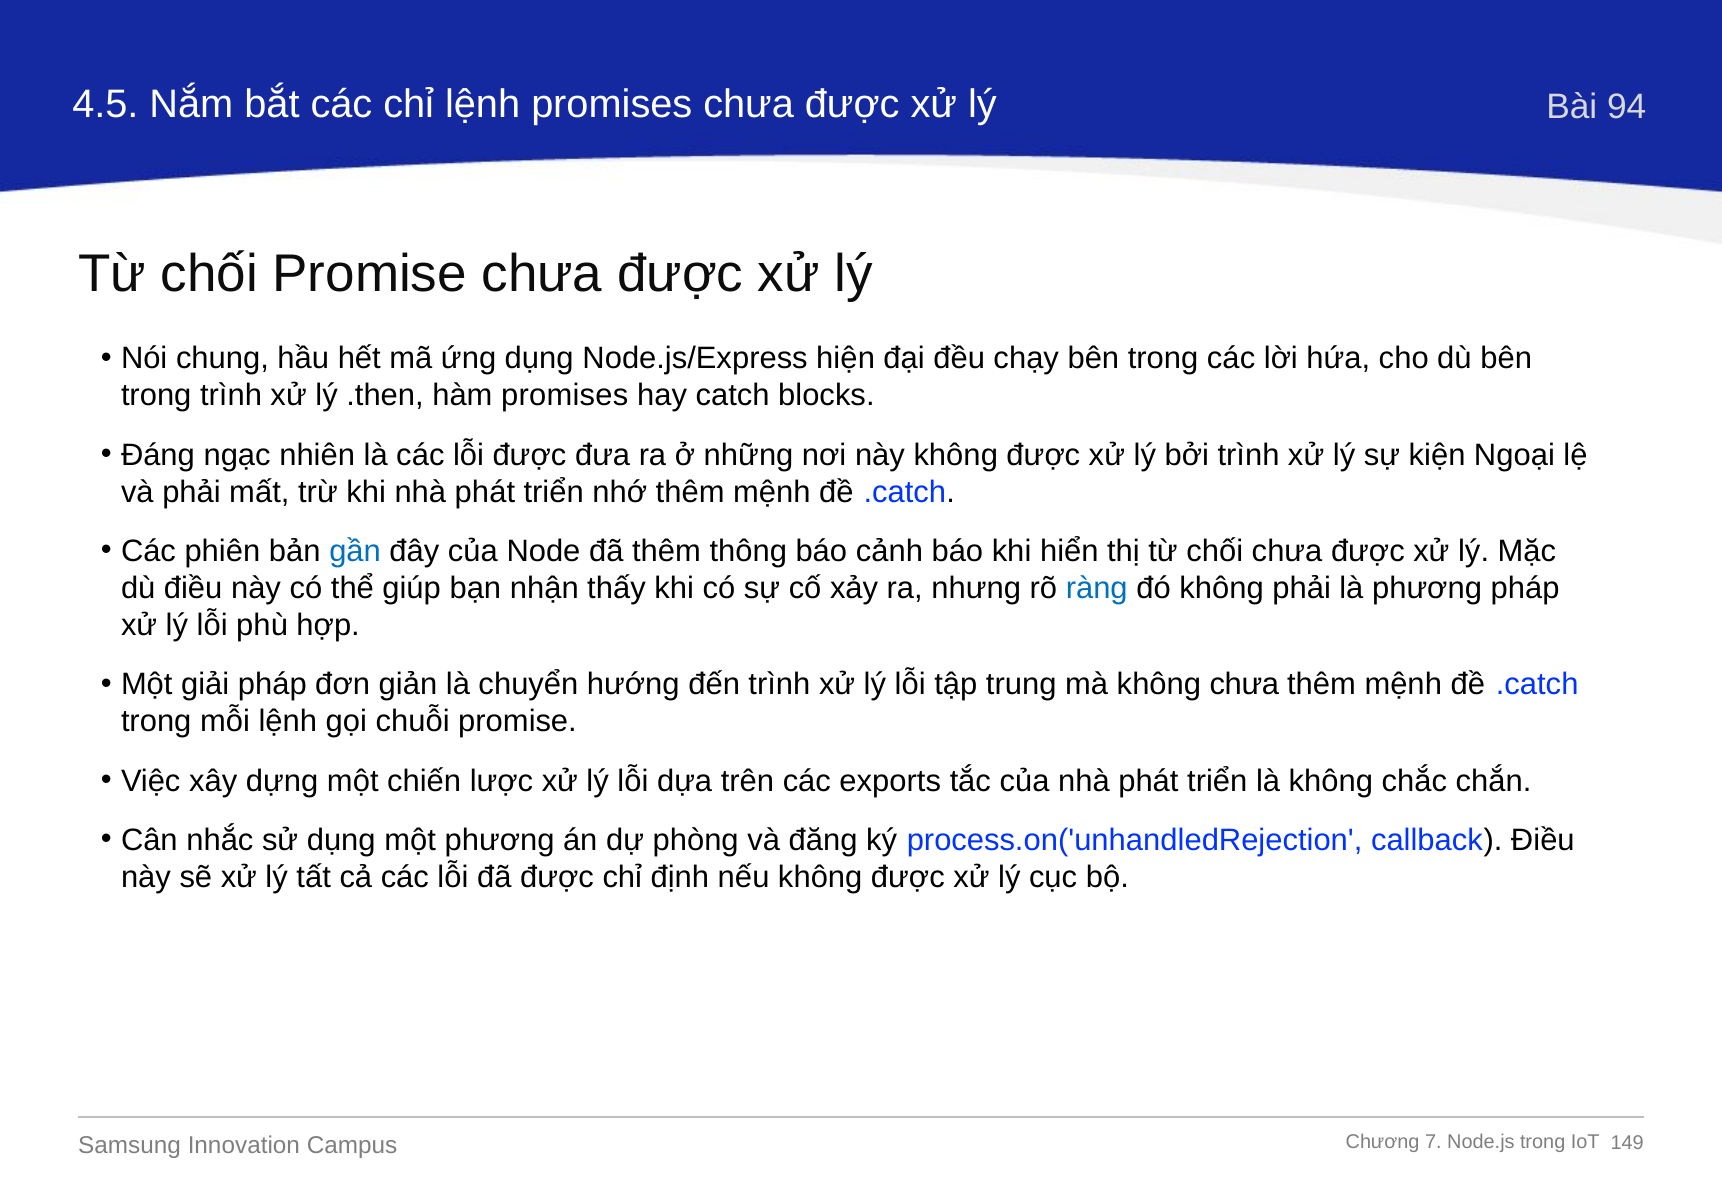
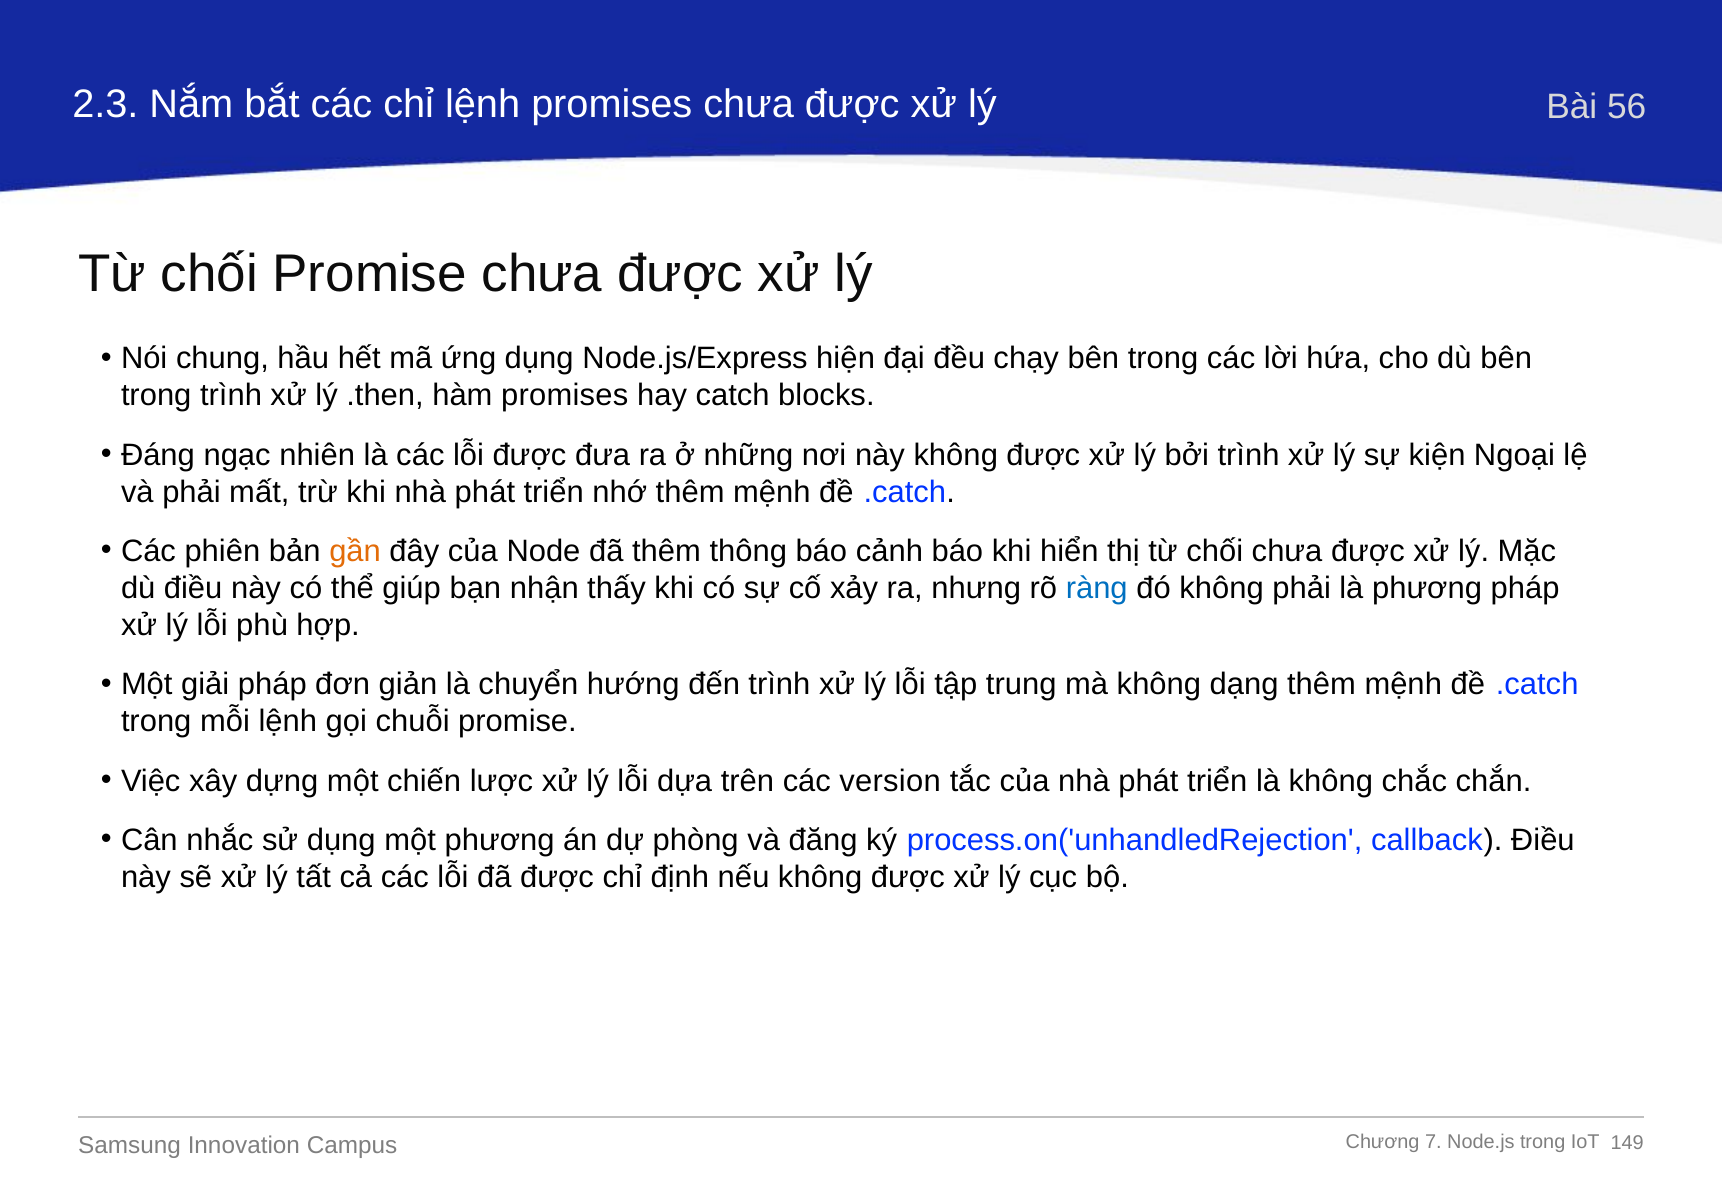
4.5: 4.5 -> 2.3 (105, 104)
94: 94 -> 56 (1627, 107)
gần colour: blue -> orange (355, 552)
không chưa: chưa -> dạng (1244, 685)
exports: exports -> version (890, 781)
